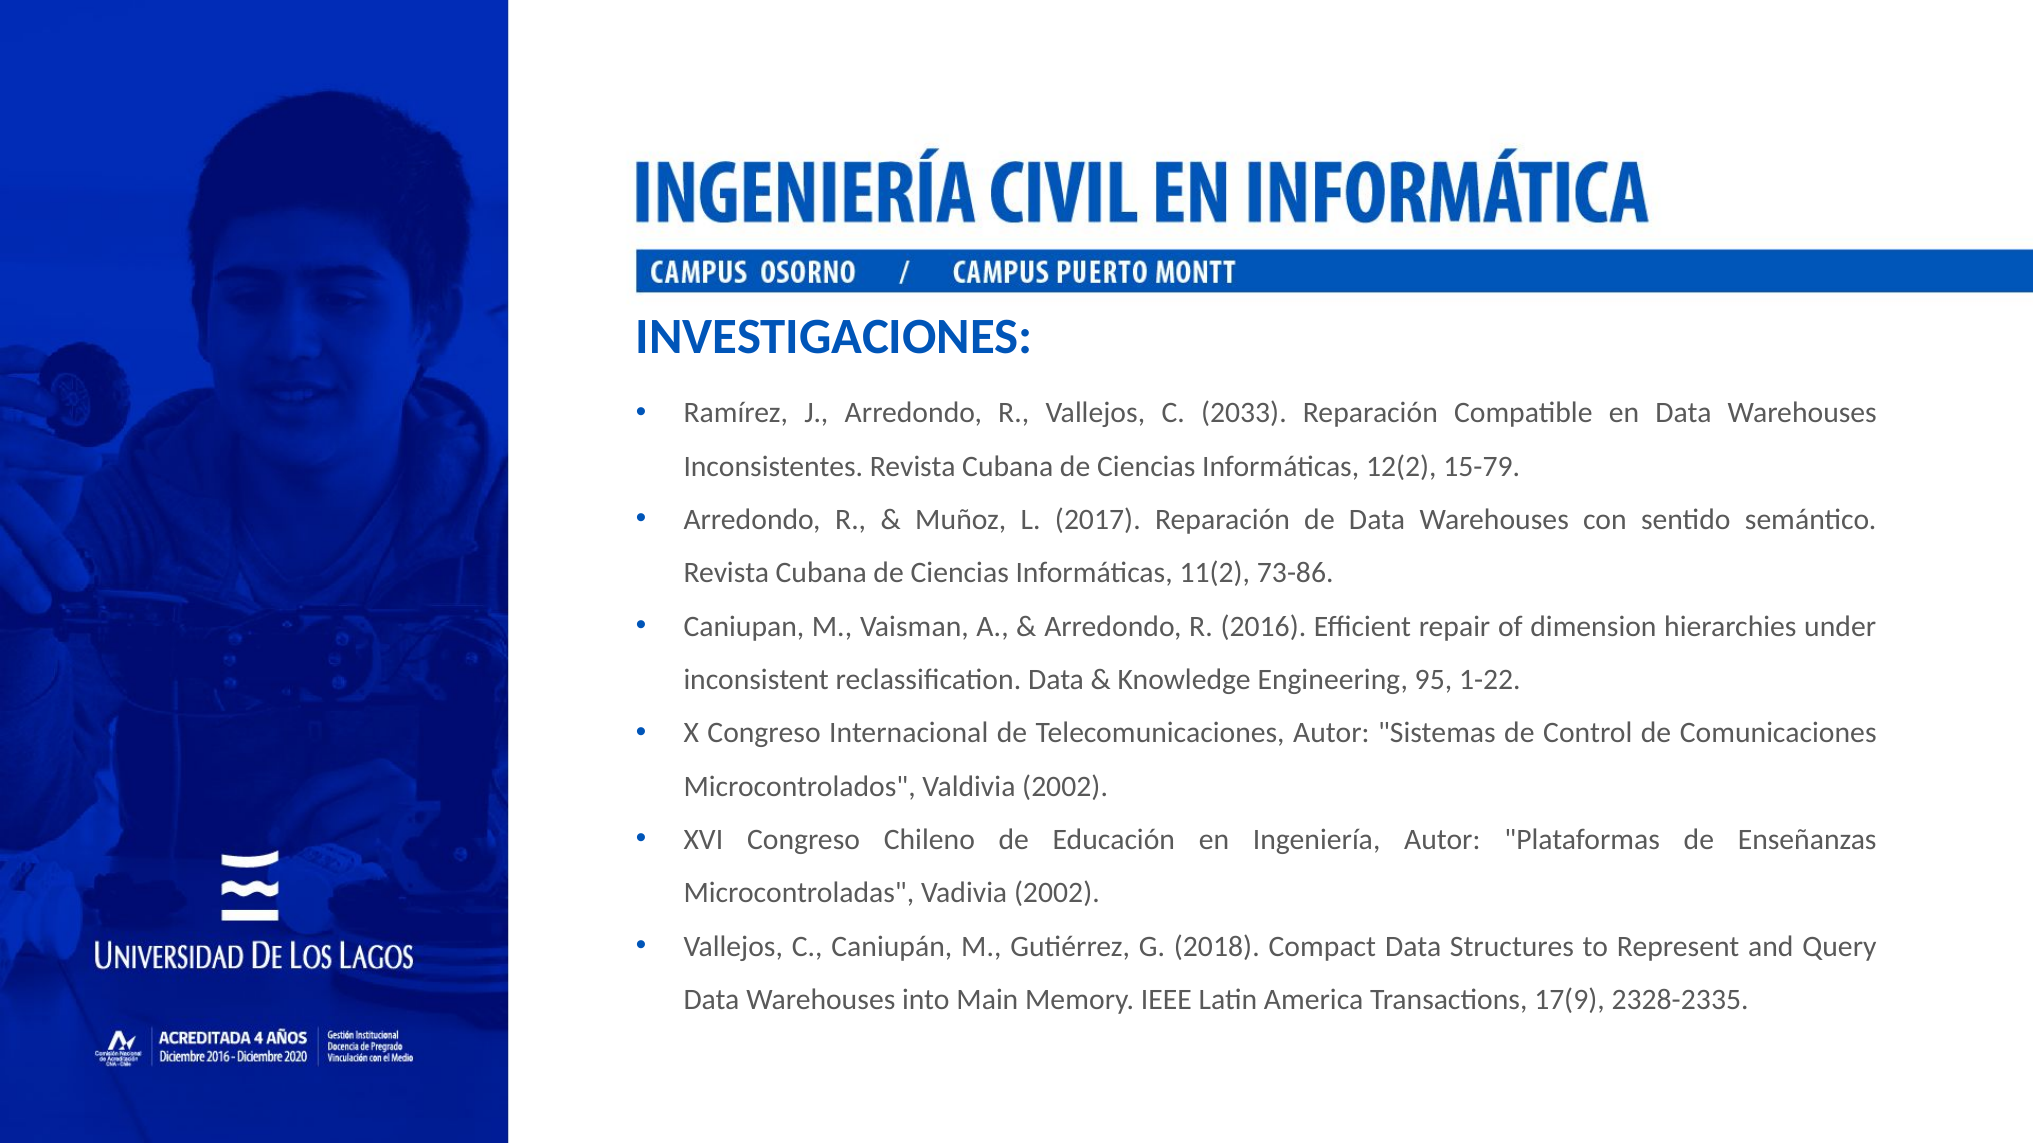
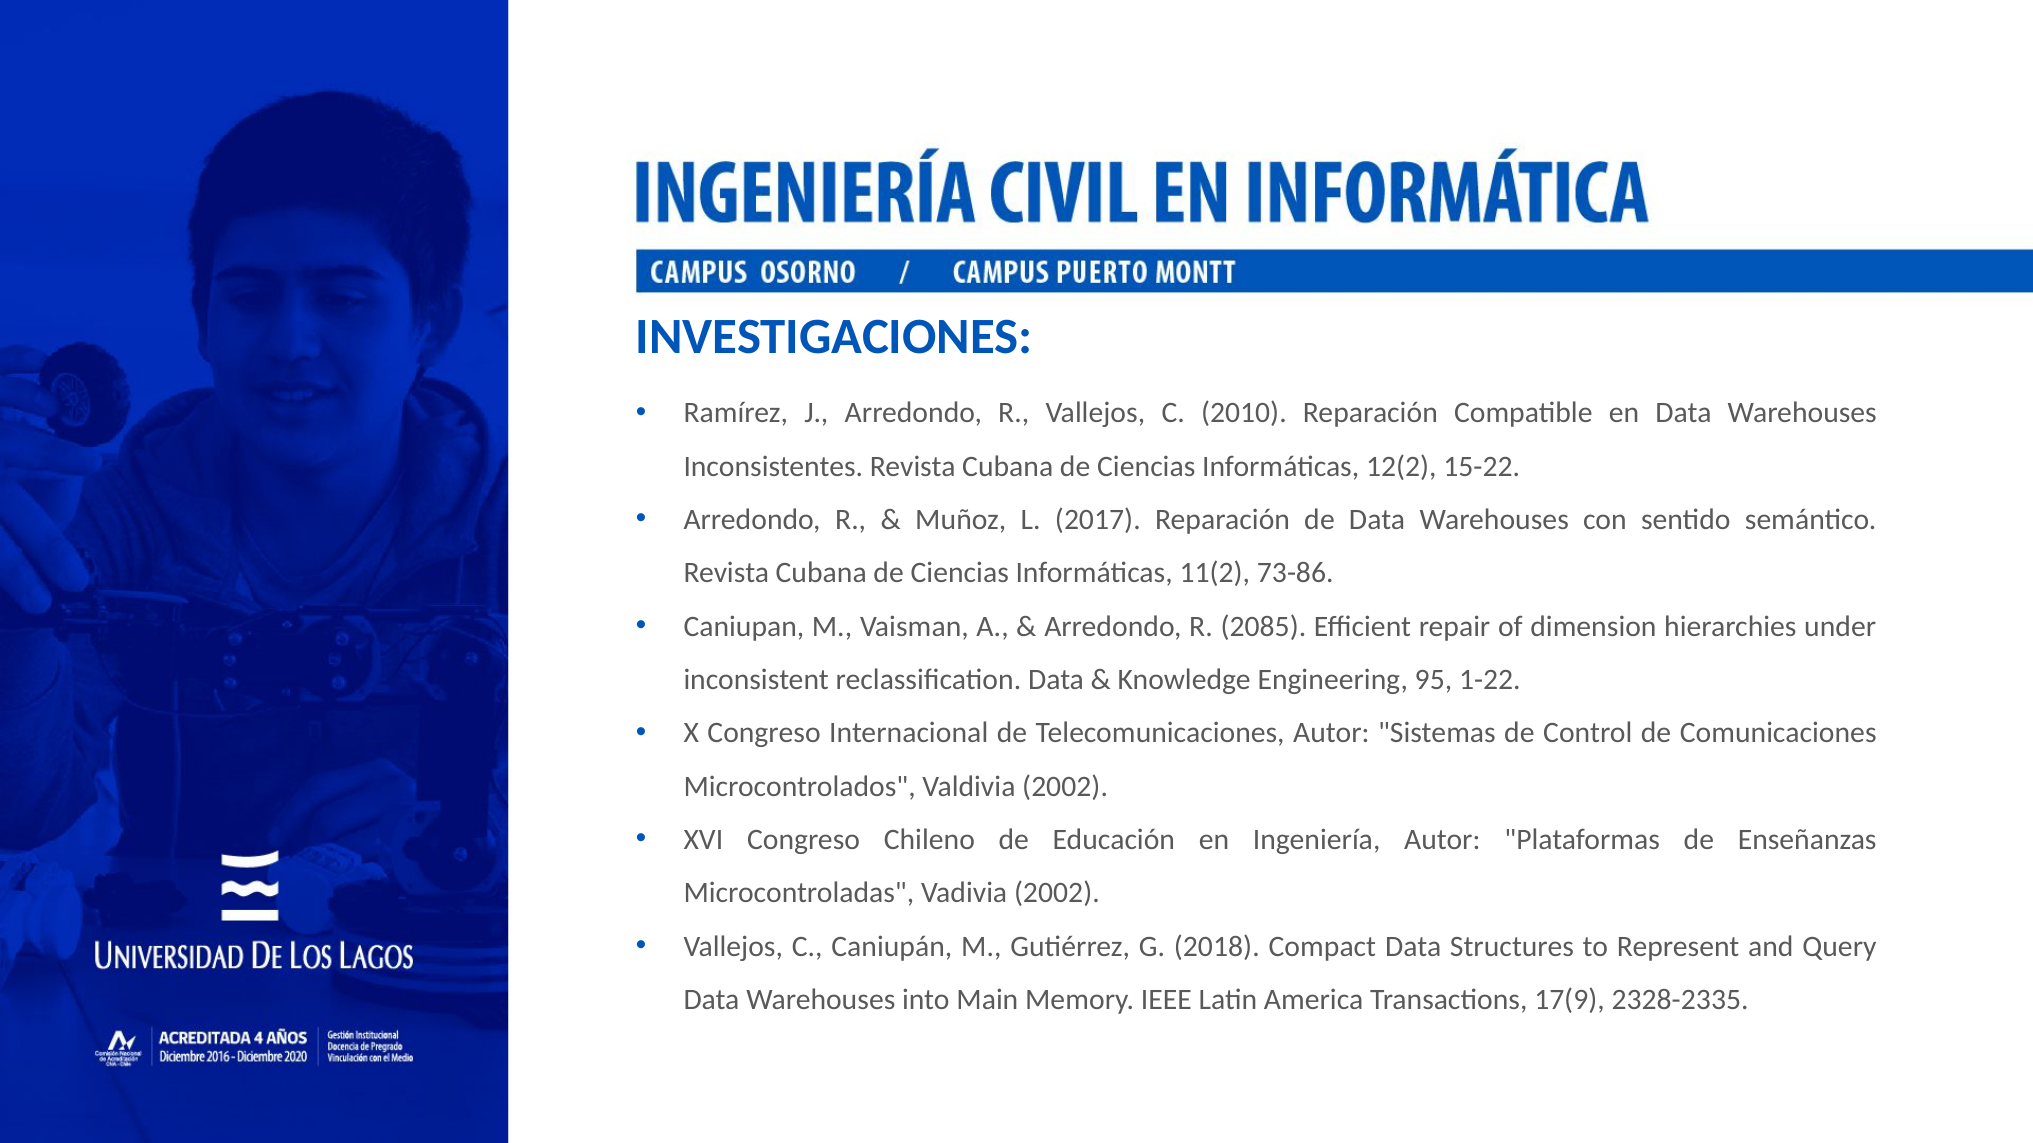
2033: 2033 -> 2010 (1244, 413)
15-79: 15-79 -> 15-22 (1482, 467)
2016: 2016 -> 2085 (1263, 627)
